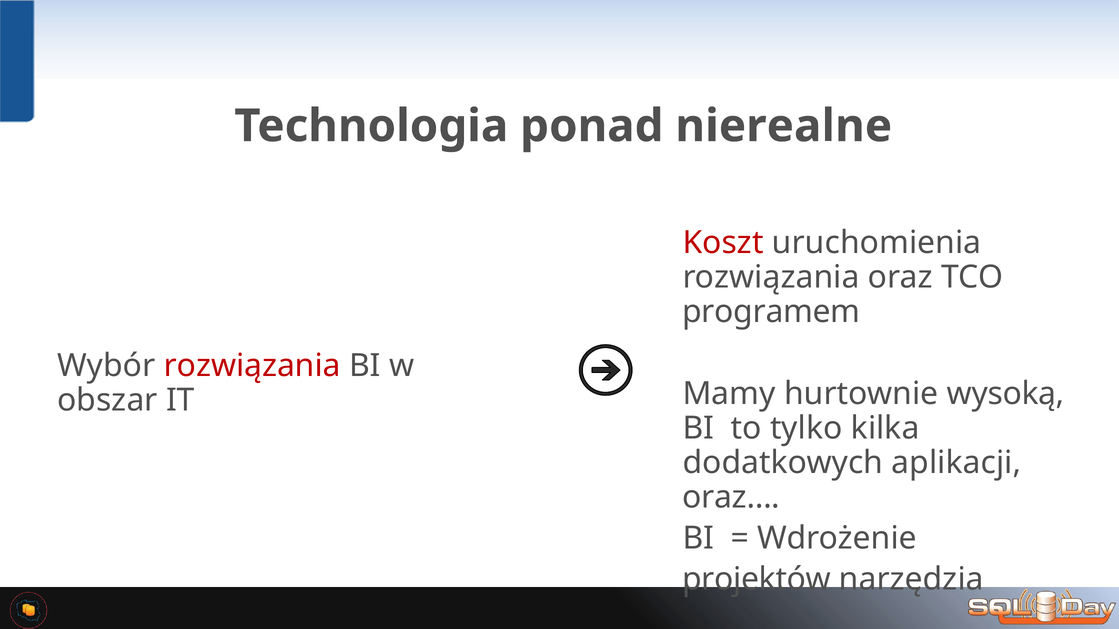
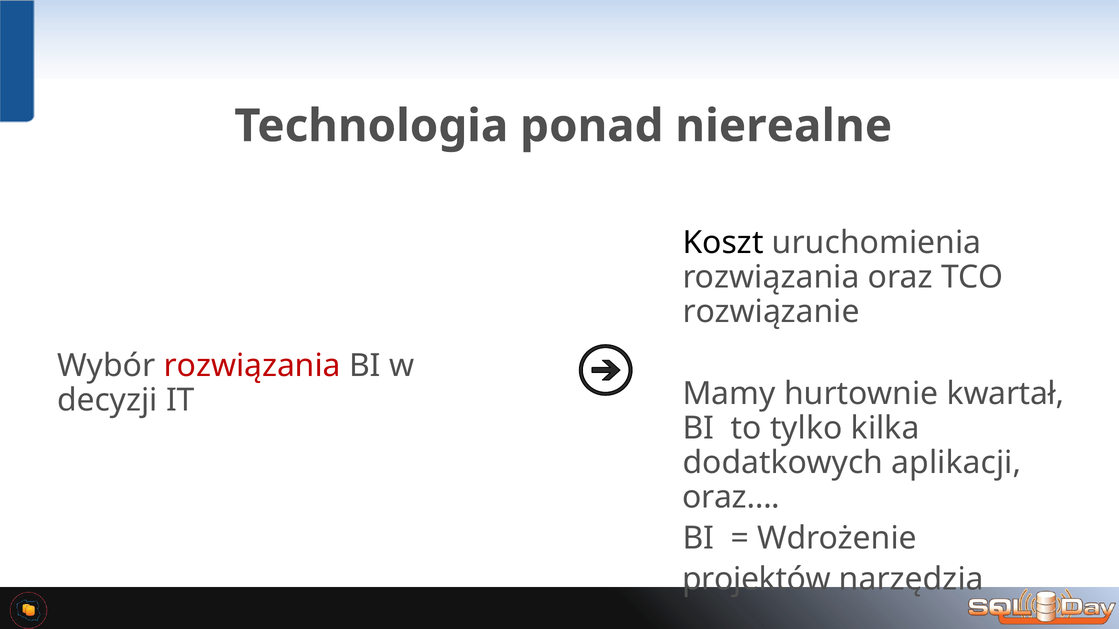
Koszt colour: red -> black (723, 243)
programem: programem -> rozwiązanie (771, 312)
wysoką: wysoką -> kwartał (1006, 394)
obszar: obszar -> decyzji (107, 401)
